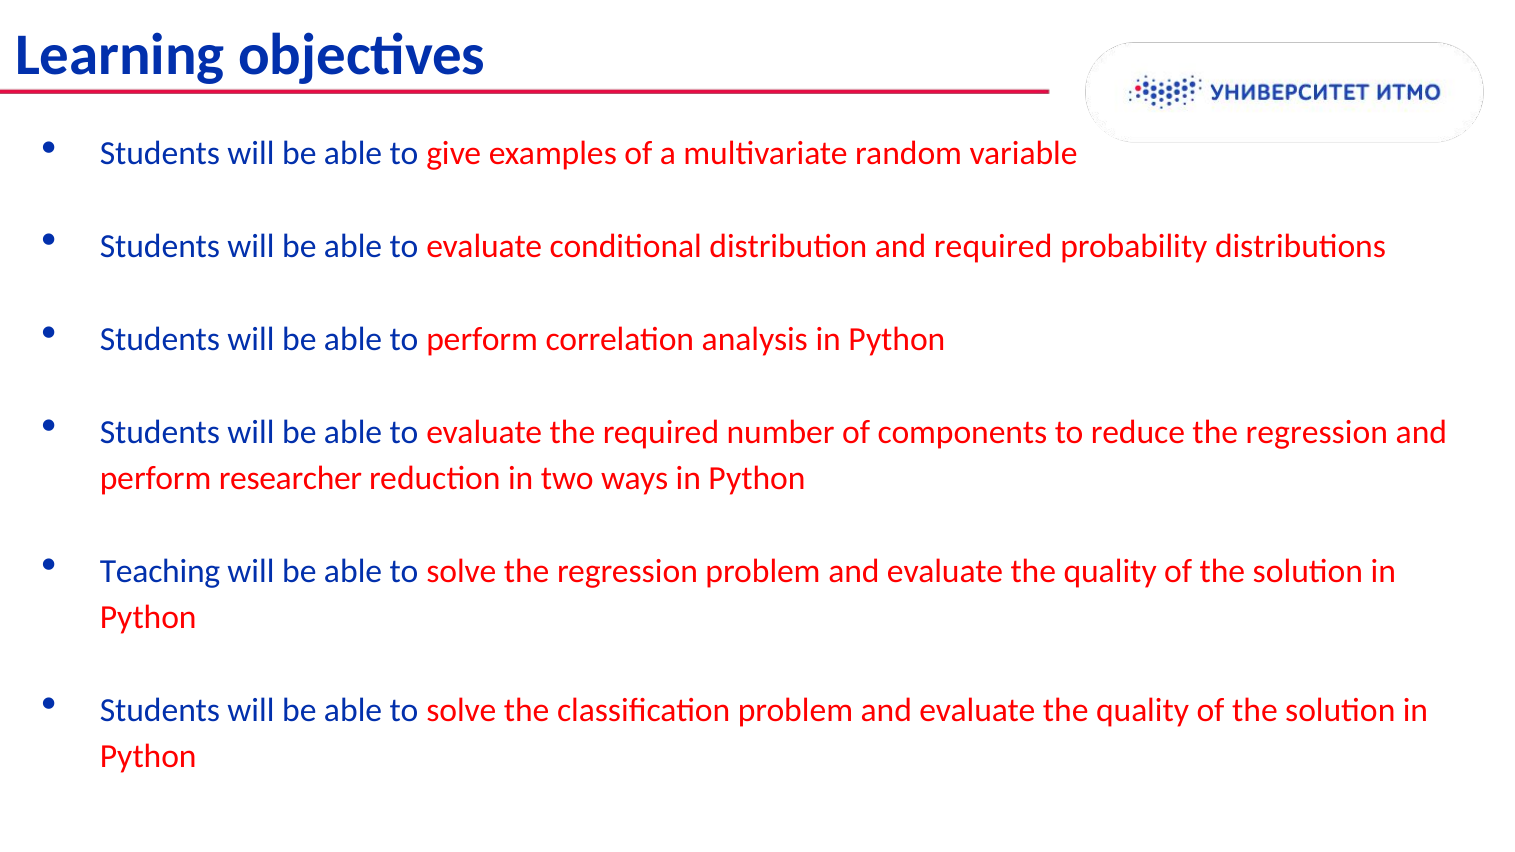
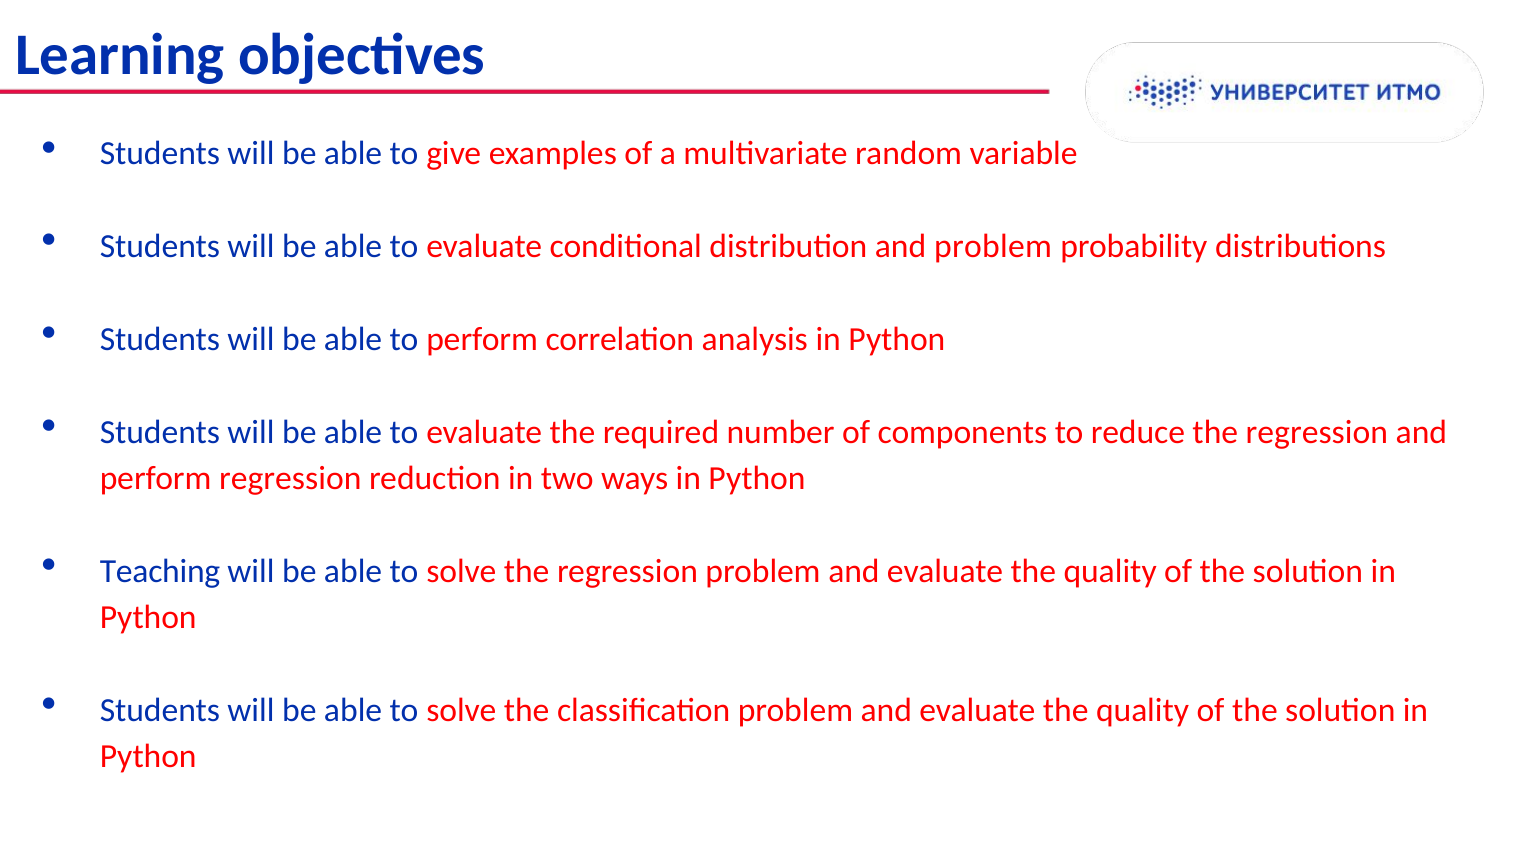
and required: required -> problem (993, 247)
perform researcher: researcher -> regression (290, 479)
